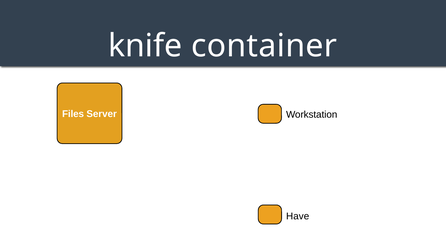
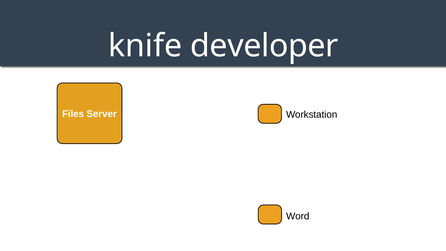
container: container -> developer (264, 46)
Have: Have -> Word (298, 216)
